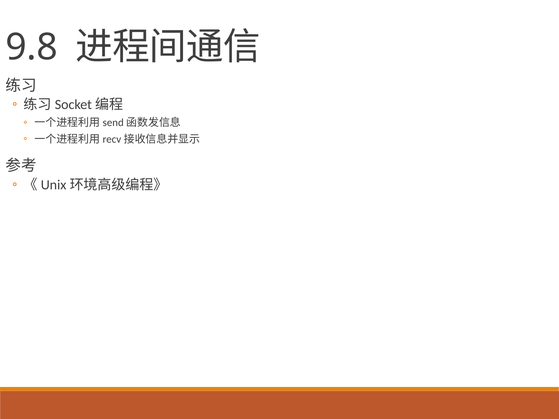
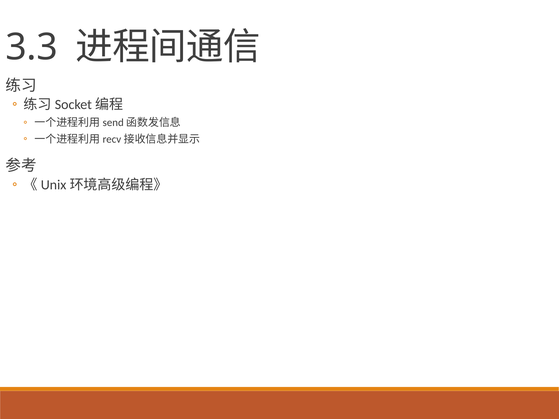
9.8: 9.8 -> 3.3 (32, 47)
